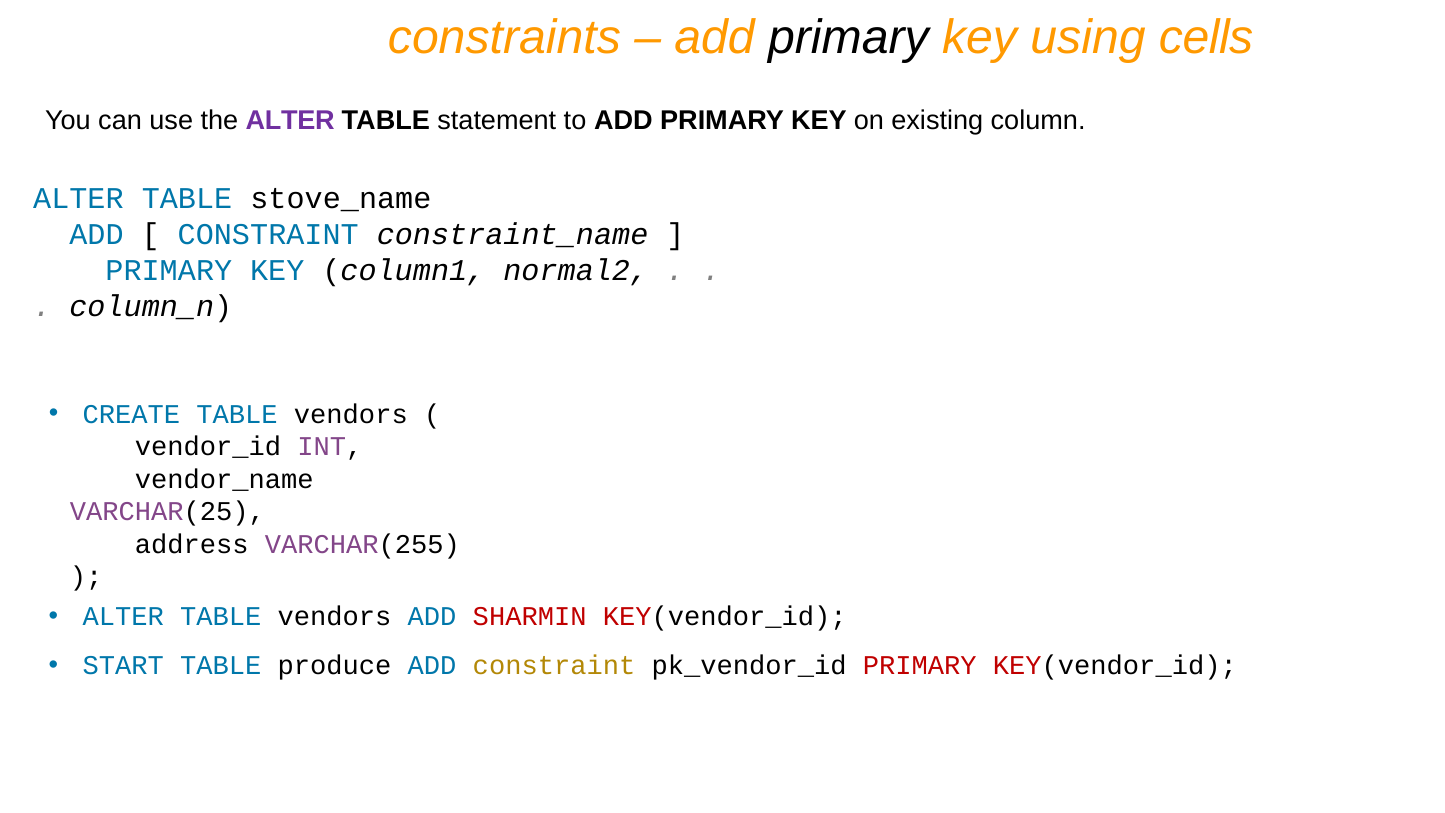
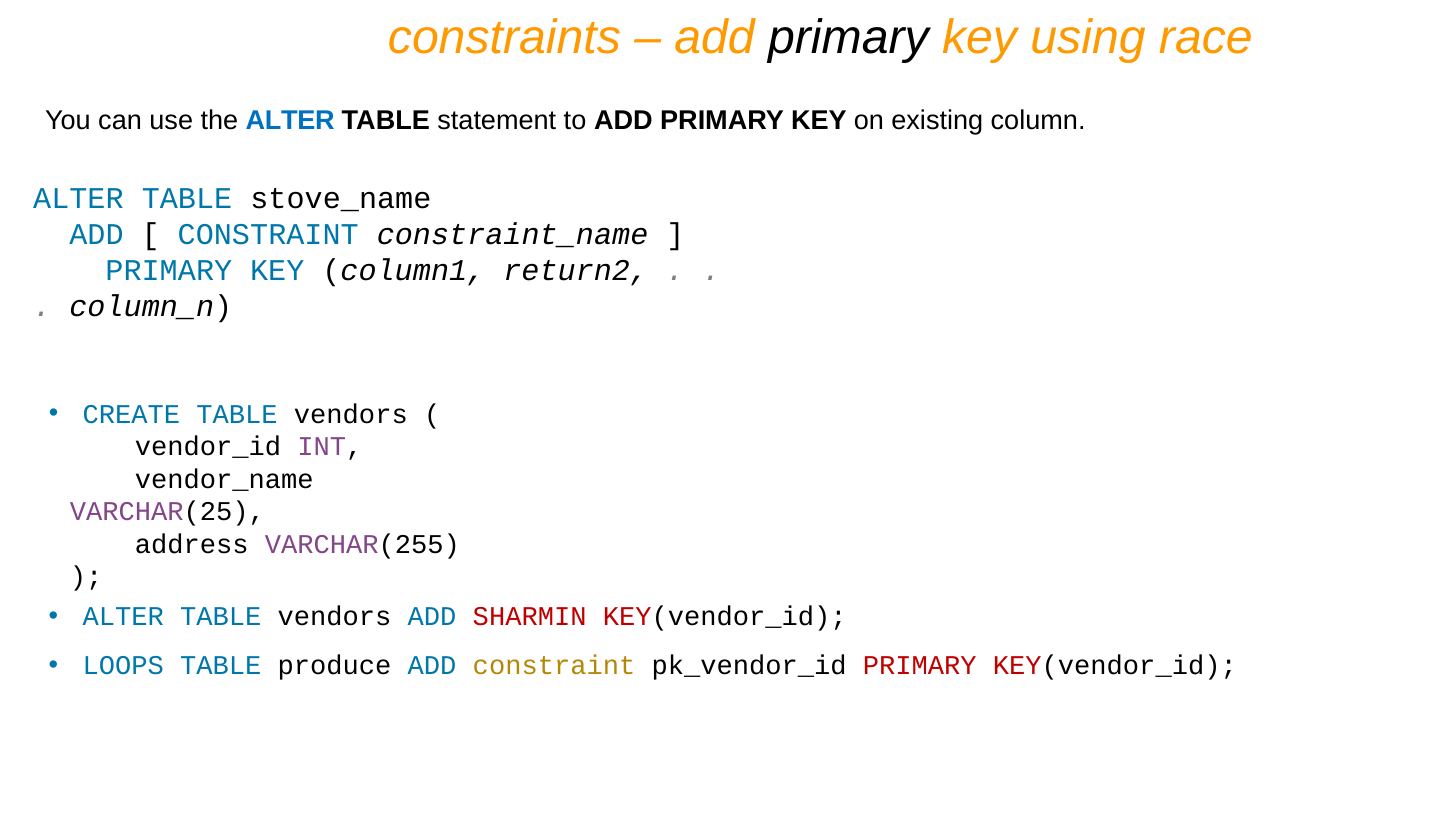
cells: cells -> race (1206, 38)
ALTER colour: purple -> blue (290, 120)
normal2: normal2 -> return2 (576, 271)
START: START -> LOOPS (123, 666)
